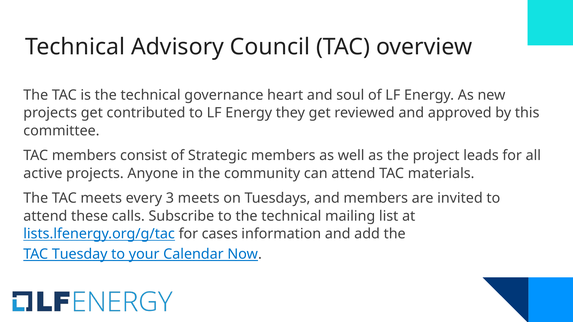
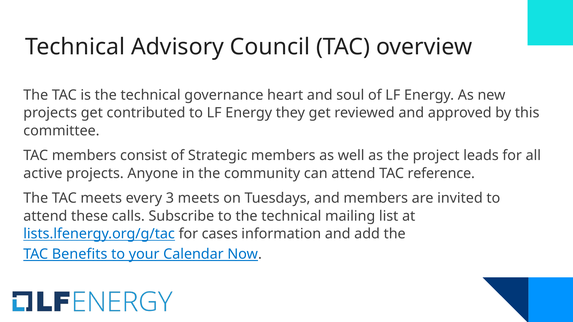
materials: materials -> reference (441, 174)
Tuesday: Tuesday -> Benefits (80, 254)
